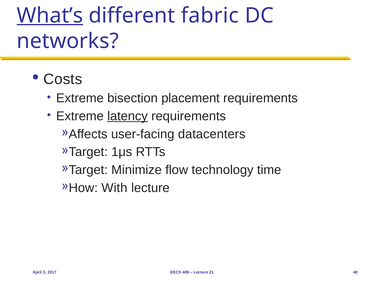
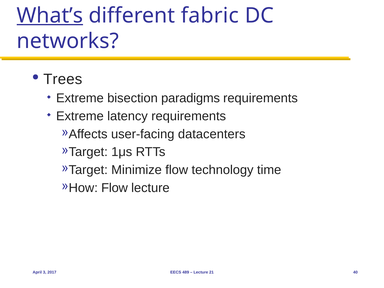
Costs: Costs -> Trees (63, 79)
placement: placement -> paradigms (191, 98)
latency underline: present -> none (128, 116)
With: With -> Flow (115, 188)
